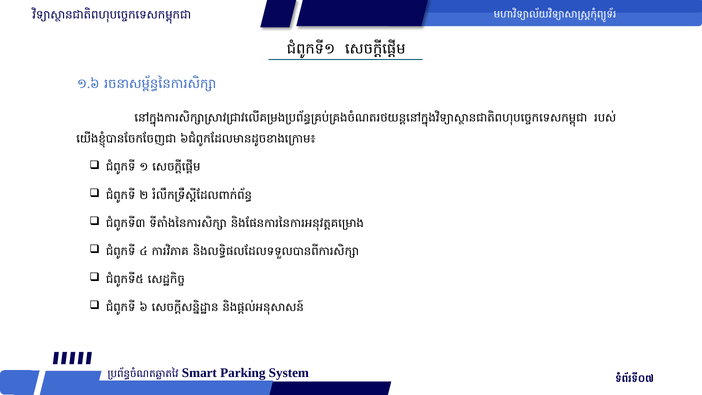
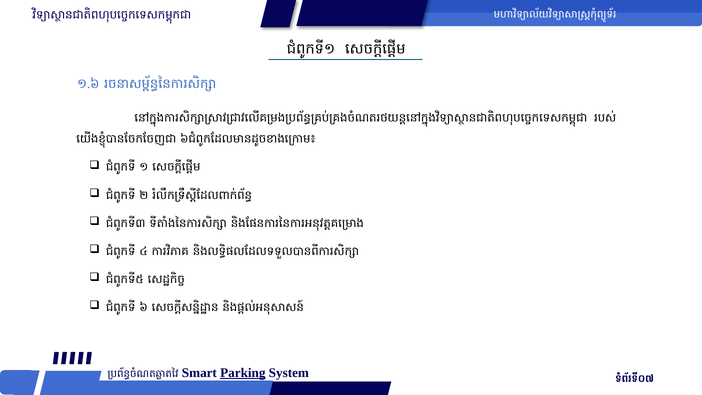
Parking underline: none -> present (243, 373)
